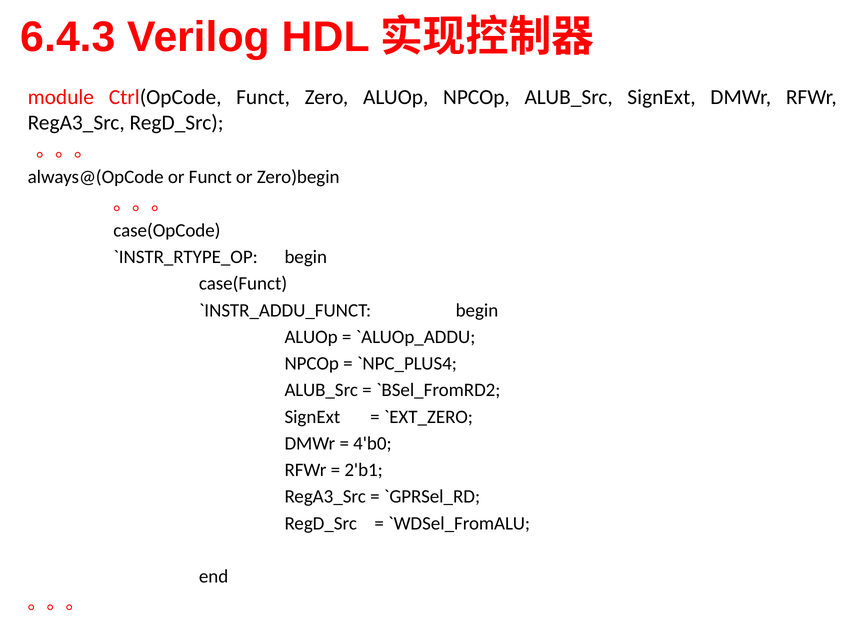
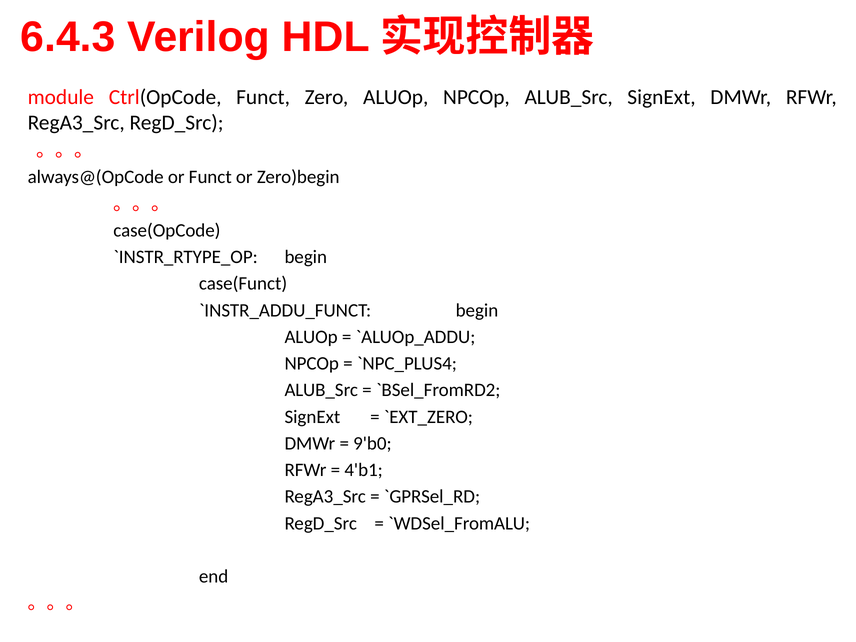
4'b0: 4'b0 -> 9'b0 (372, 443)
2'b1: 2'b1 -> 4'b1 (364, 470)
